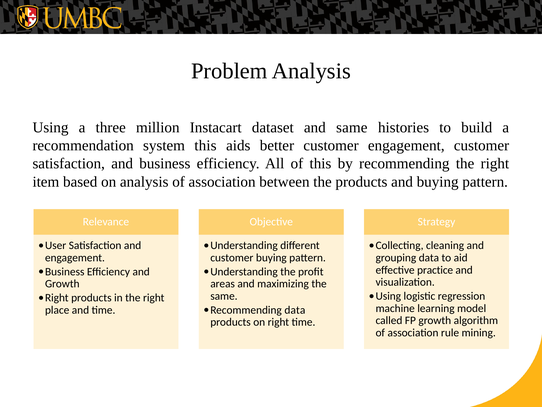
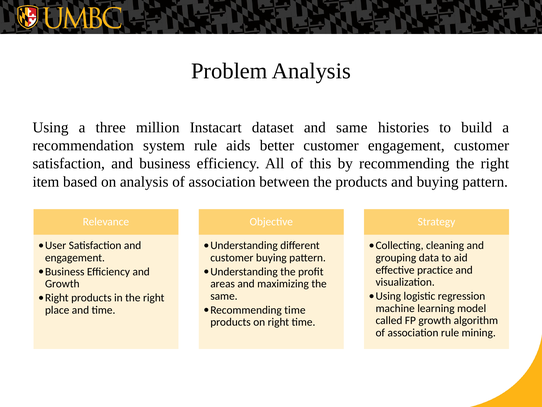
system this: this -> rule (206, 145)
Recommending data: data -> time (295, 310)
